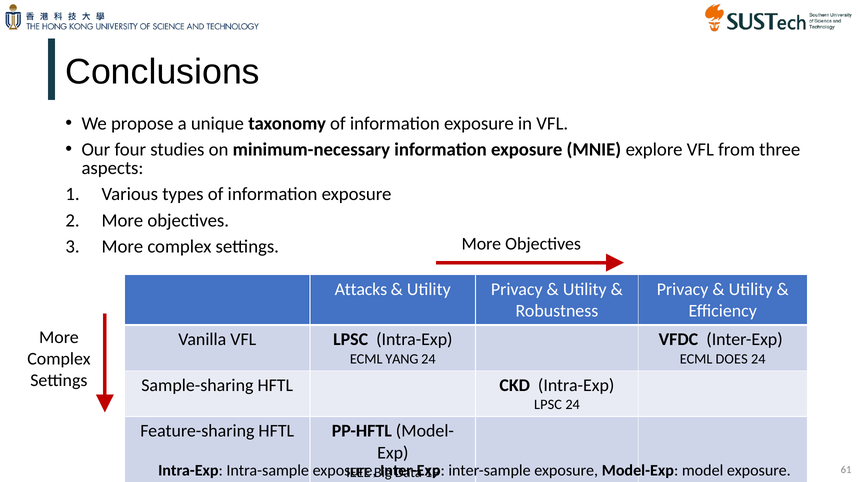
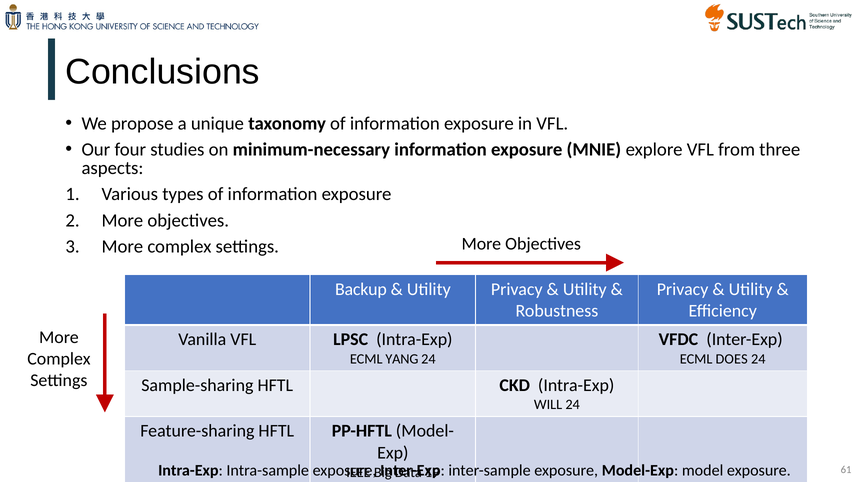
Attacks: Attacks -> Backup (361, 290)
LPSC: LPSC -> WILL (548, 405)
